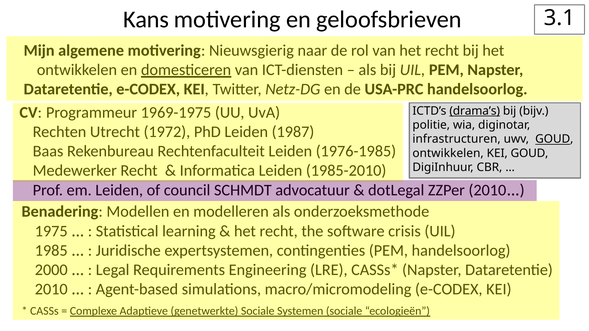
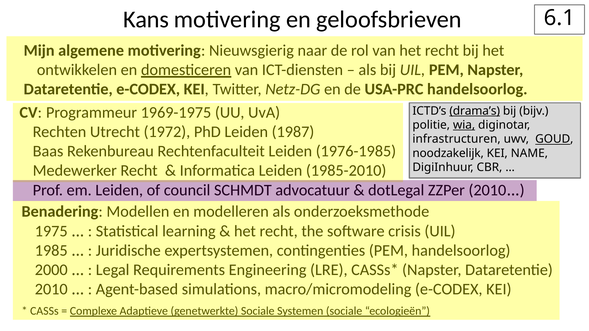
3.1: 3.1 -> 6.1 (560, 18)
wia underline: none -> present (464, 125)
ontwikkelen: ontwikkelen -> noodzakelijk (448, 153)
KEI GOUD: GOUD -> NAME (529, 153)
